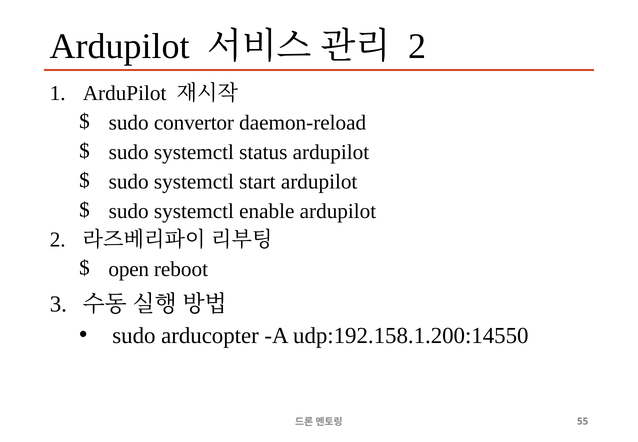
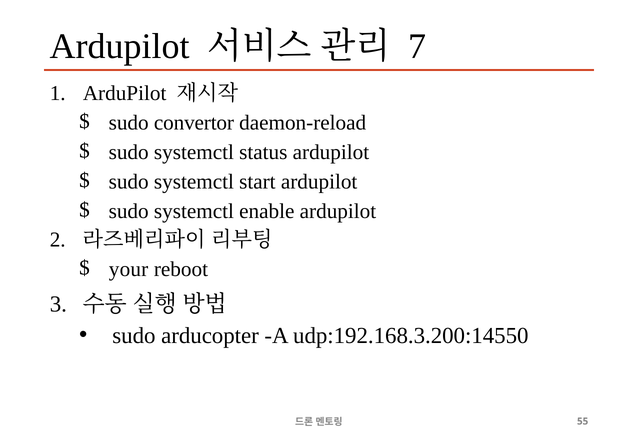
2: 2 -> 7 (417, 47)
open: open -> your (129, 269)
udp:192.158.1.200:14550: udp:192.158.1.200:14550 -> udp:192.168.3.200:14550 (411, 335)
